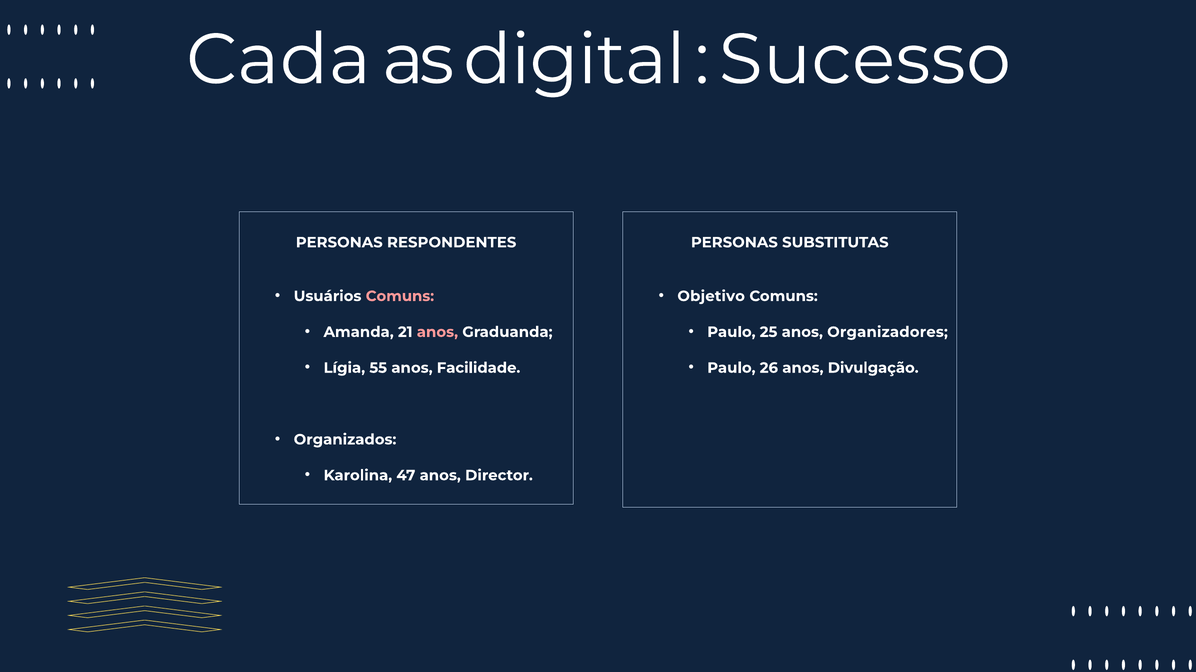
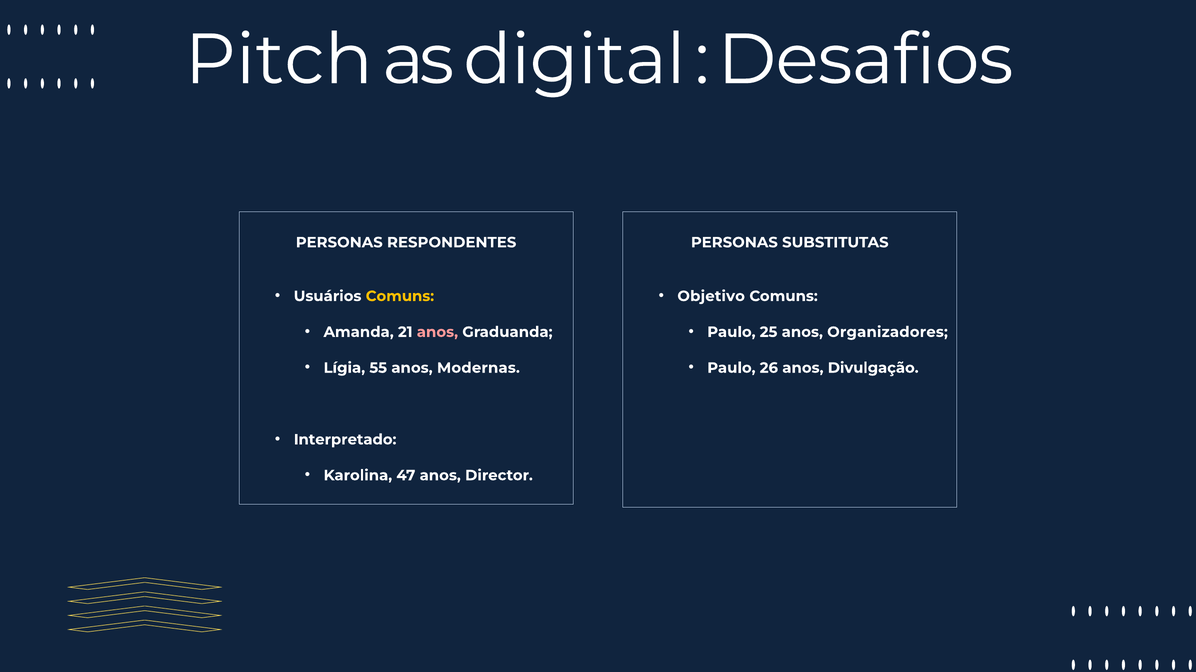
Cada: Cada -> Pitch (279, 60)
Sucesso: Sucesso -> Desafios (865, 60)
Comuns colour: pink -> yellow (400, 296)
Facilidade: Facilidade -> Modernas (478, 368)
Organizados: Organizados -> Interpretado (345, 440)
